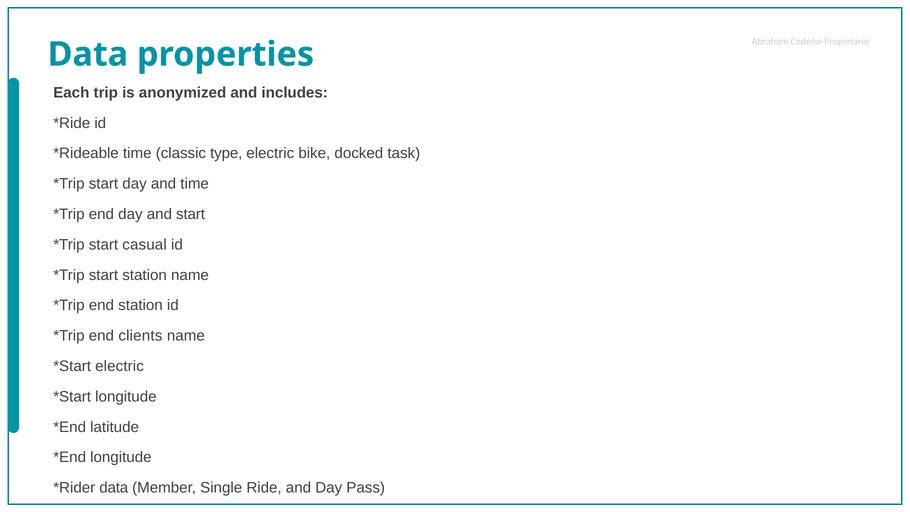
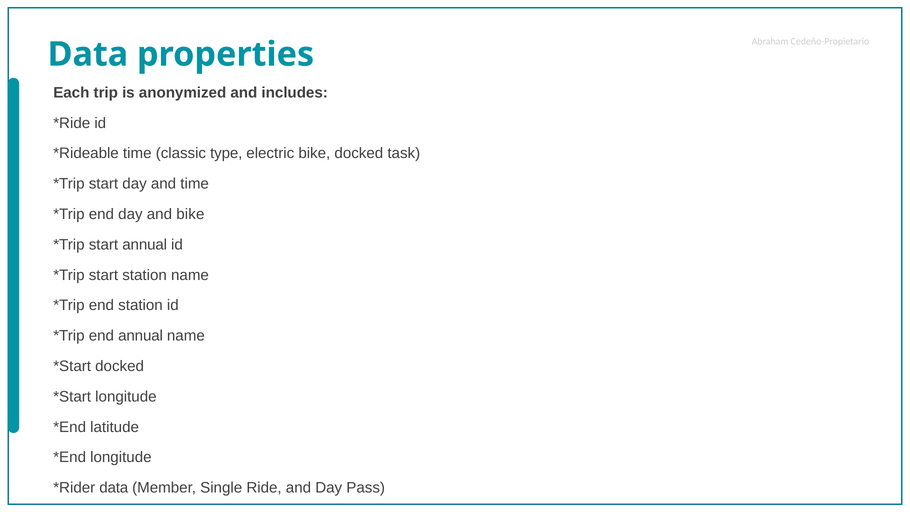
and start: start -> bike (190, 214)
start casual: casual -> annual (145, 245)
end clients: clients -> annual (141, 336)
electric: electric -> docked (120, 366)
